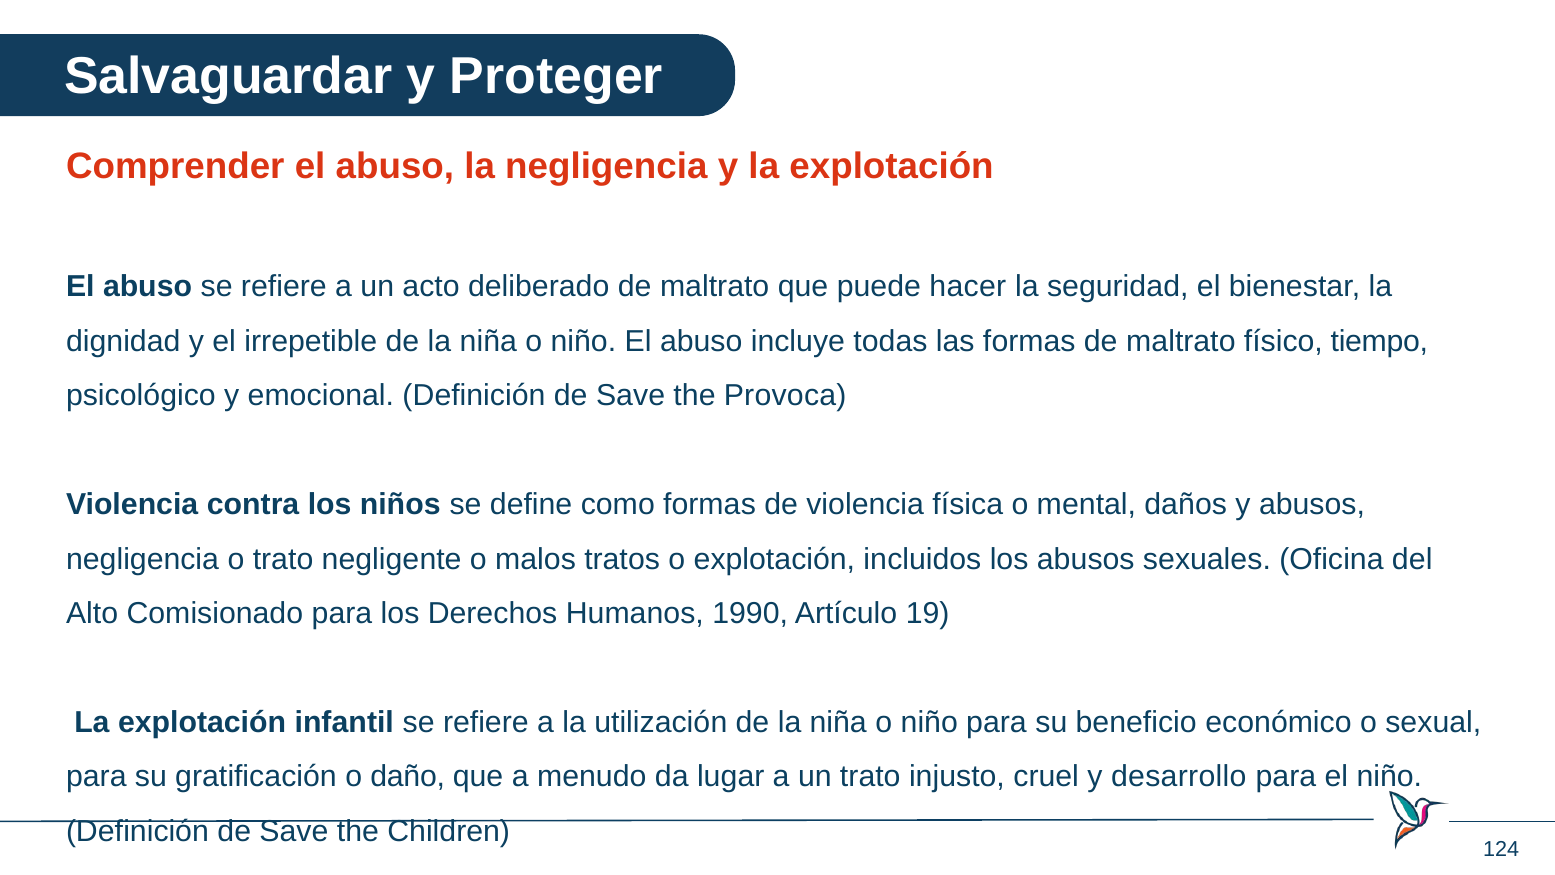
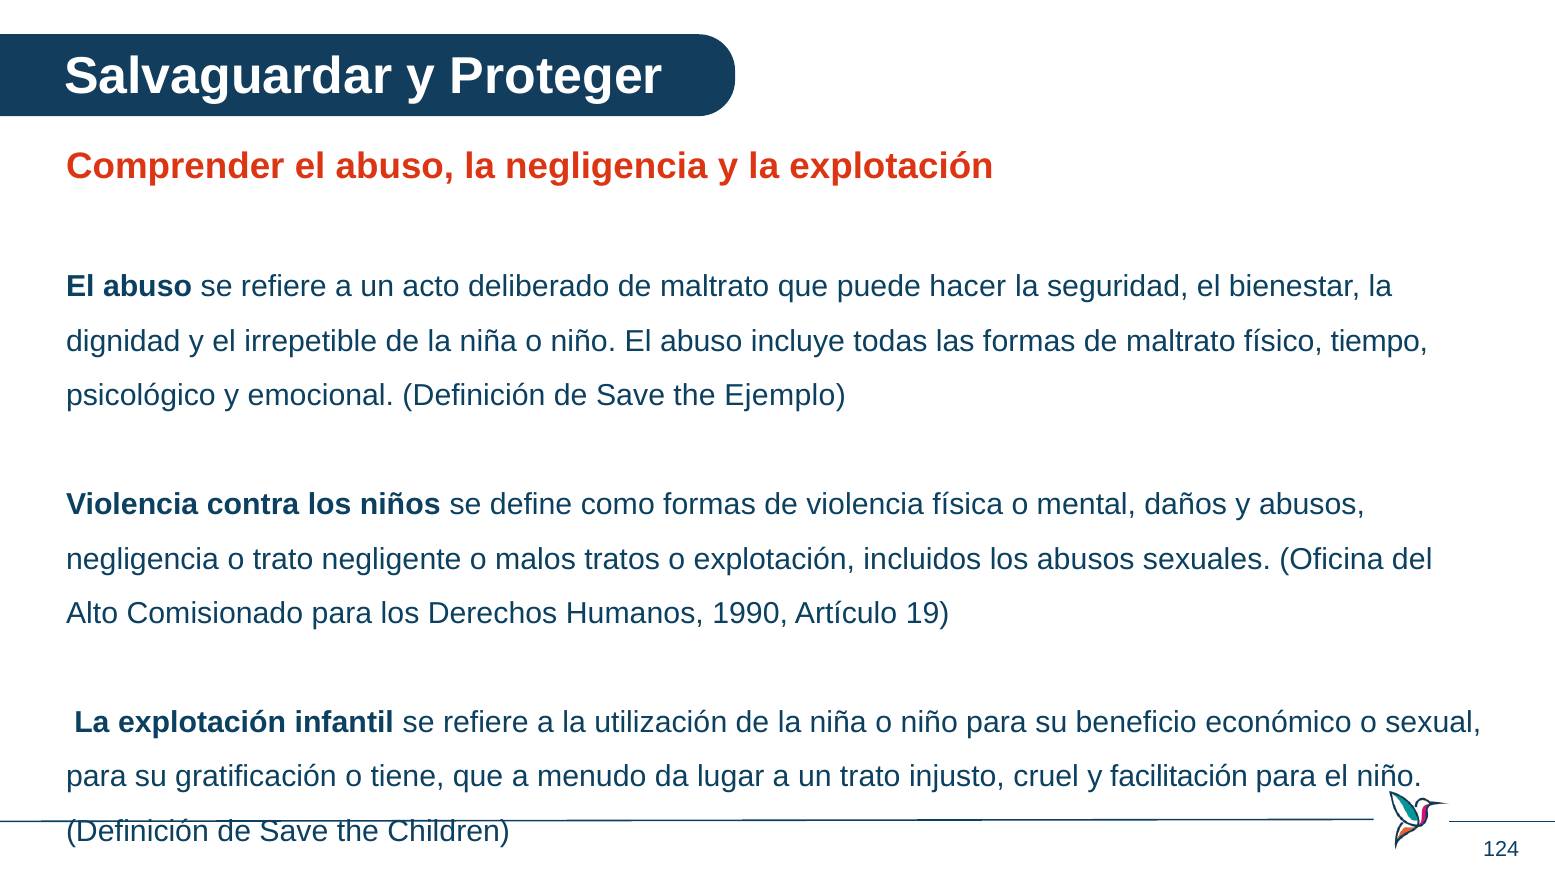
Provoca: Provoca -> Ejemplo (785, 396)
daño: daño -> tiene (408, 777)
desarrollo: desarrollo -> facilitación (1179, 777)
